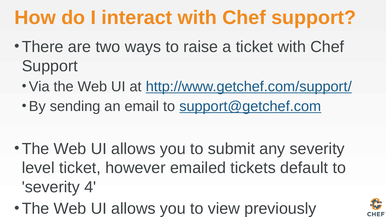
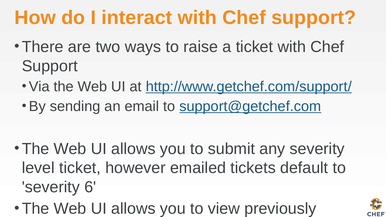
4: 4 -> 6 (90, 187)
